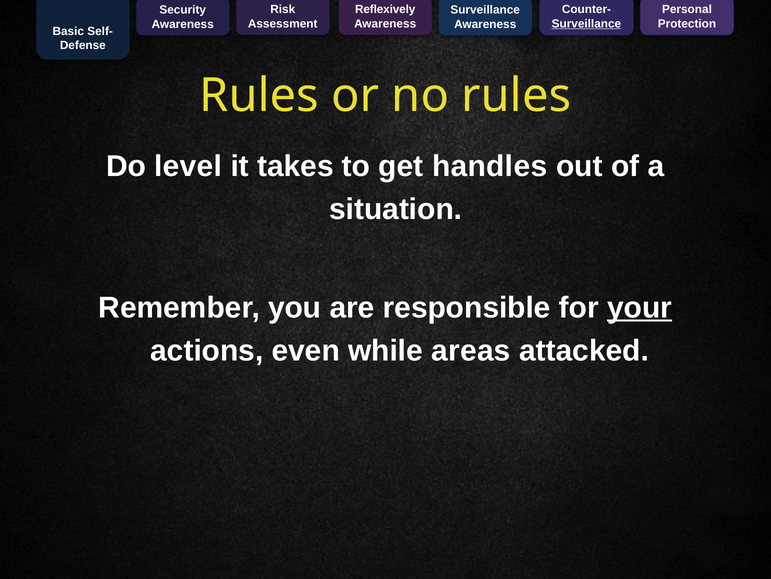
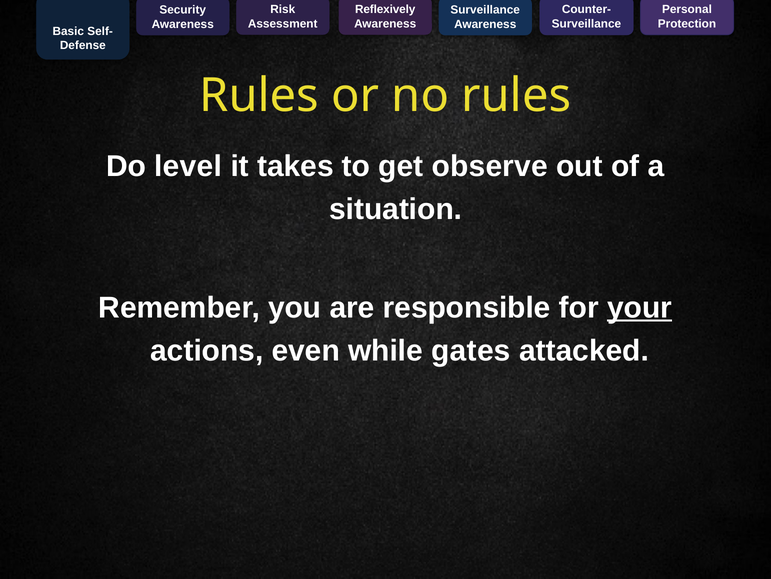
Surveillance underline: present -> none (586, 24)
handles: handles -> observe (490, 166)
areas: areas -> gates (471, 350)
